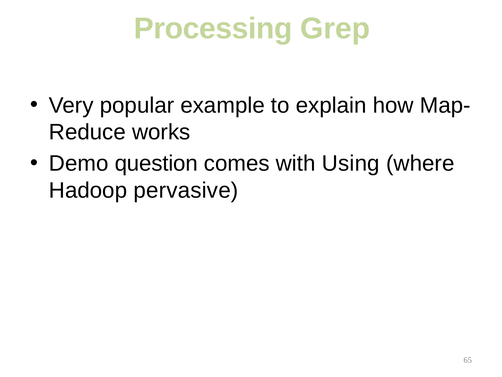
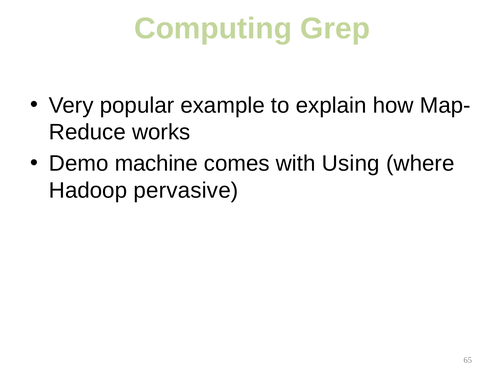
Processing: Processing -> Computing (213, 29)
question: question -> machine (156, 163)
